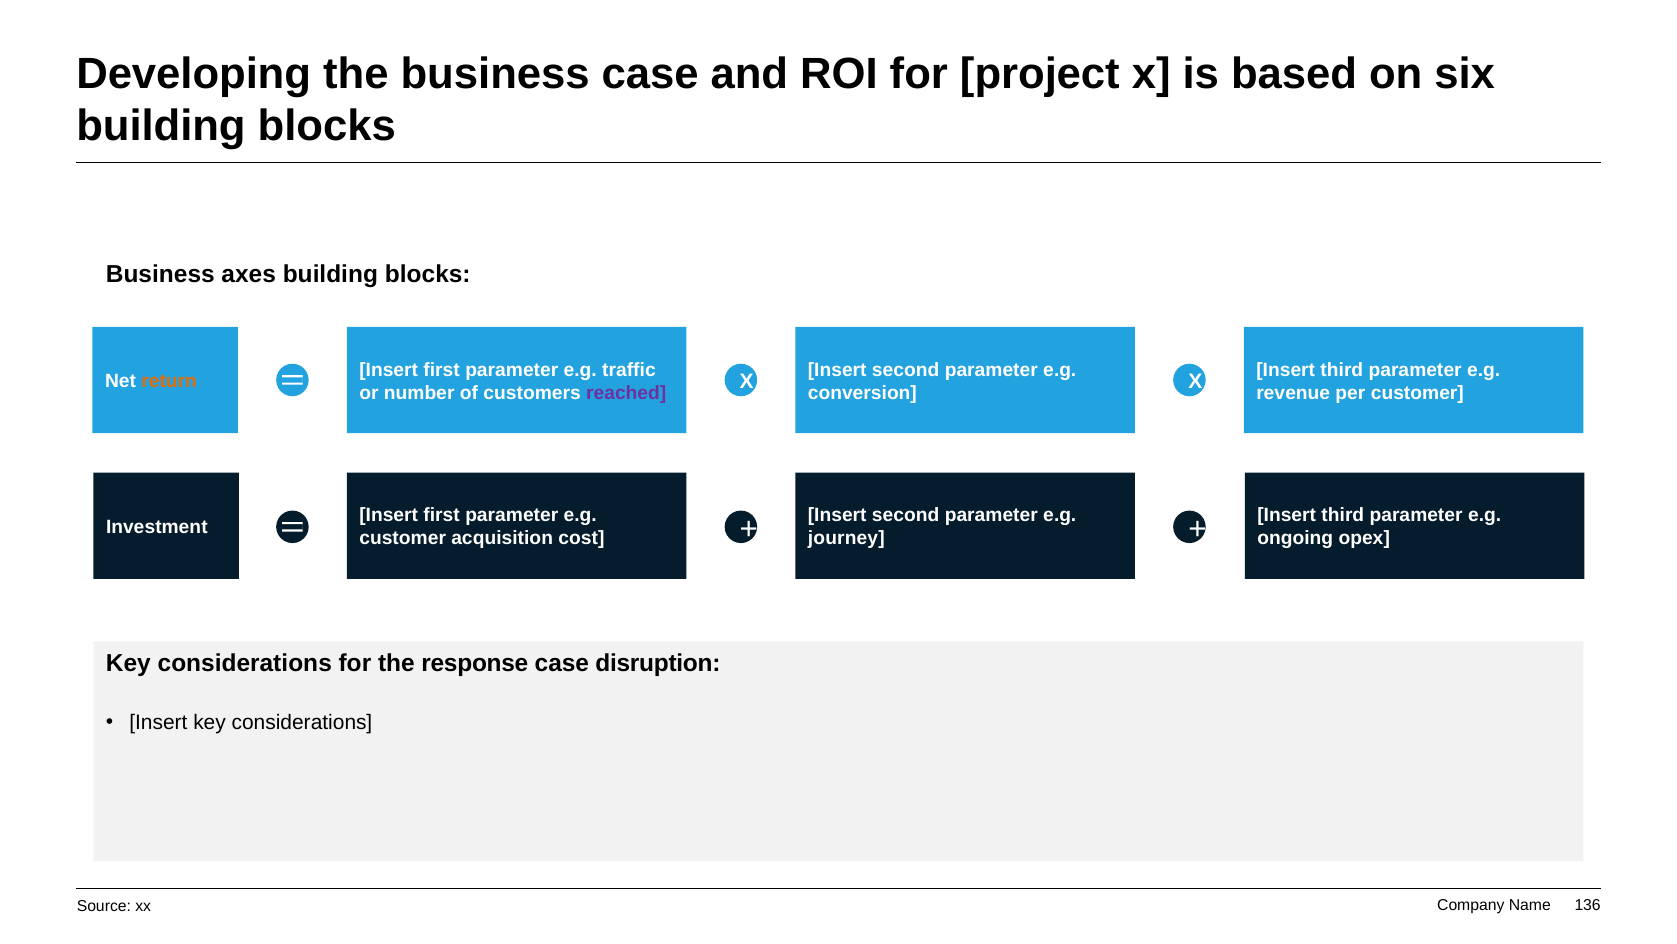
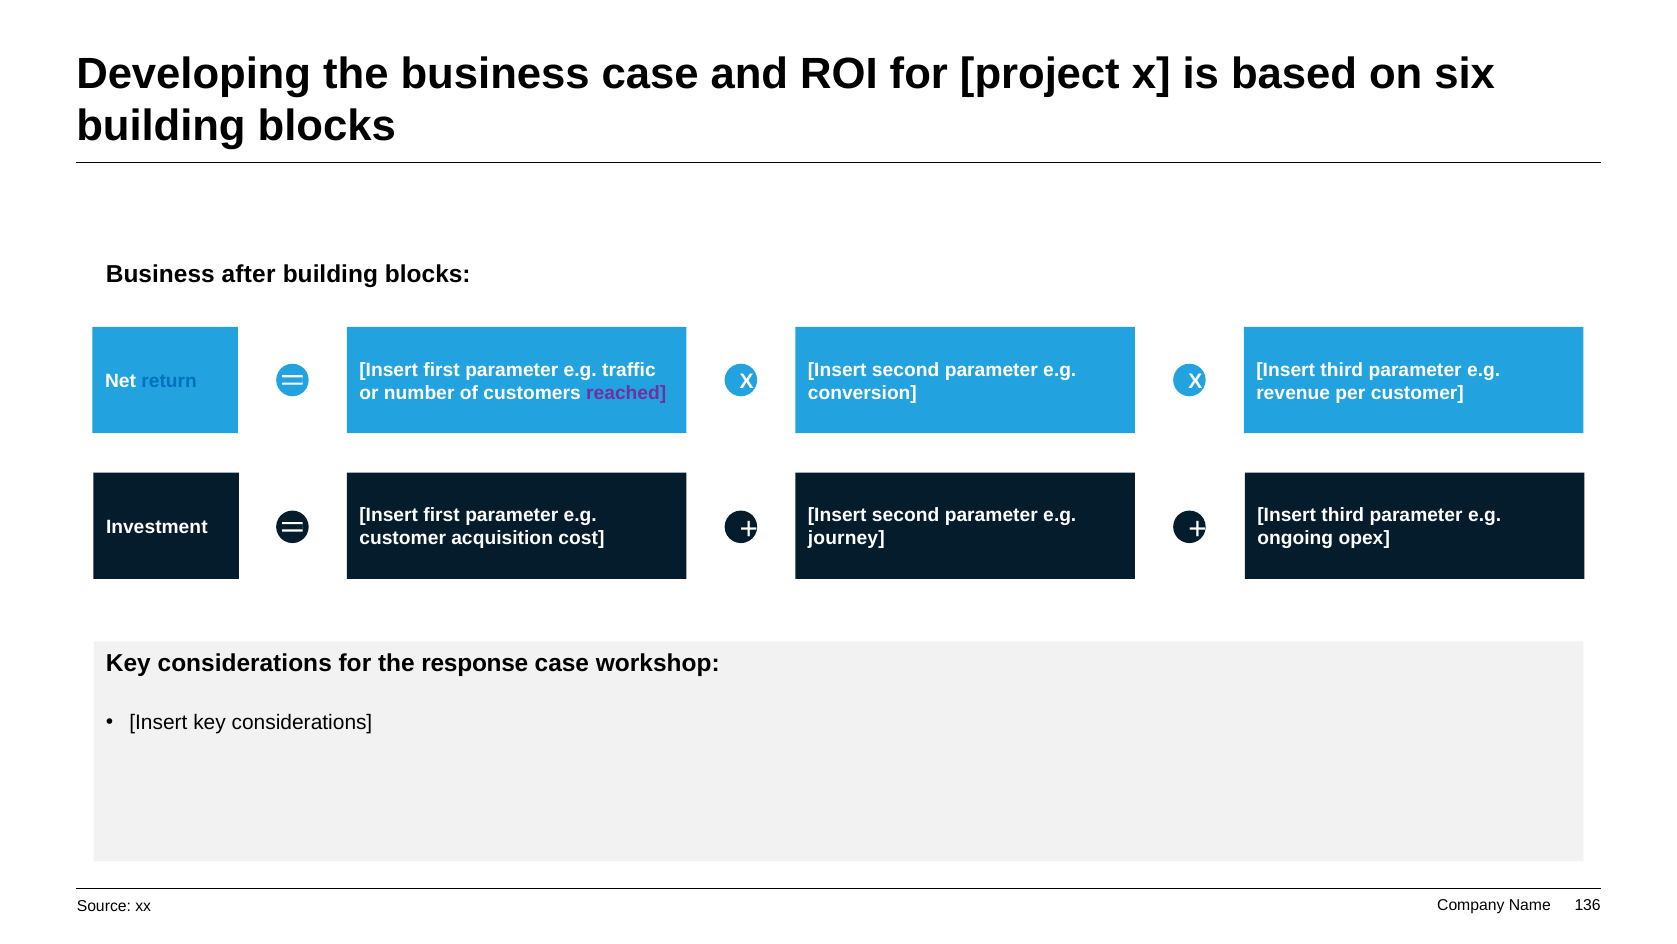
axes: axes -> after (249, 274)
return colour: orange -> blue (169, 381)
disruption: disruption -> workshop (658, 663)
